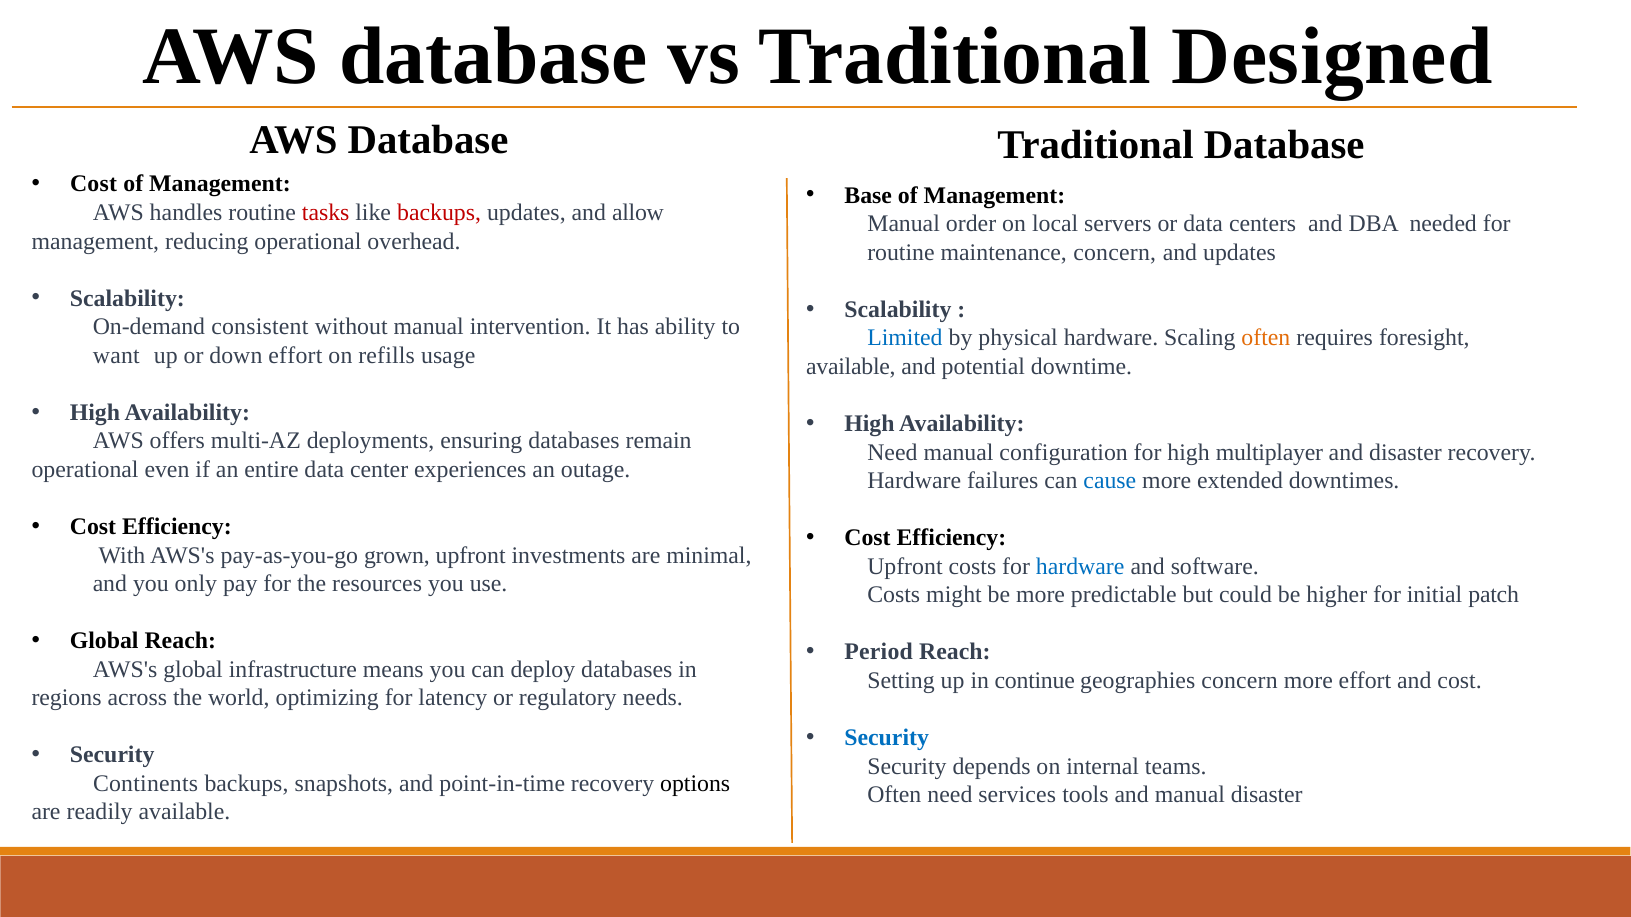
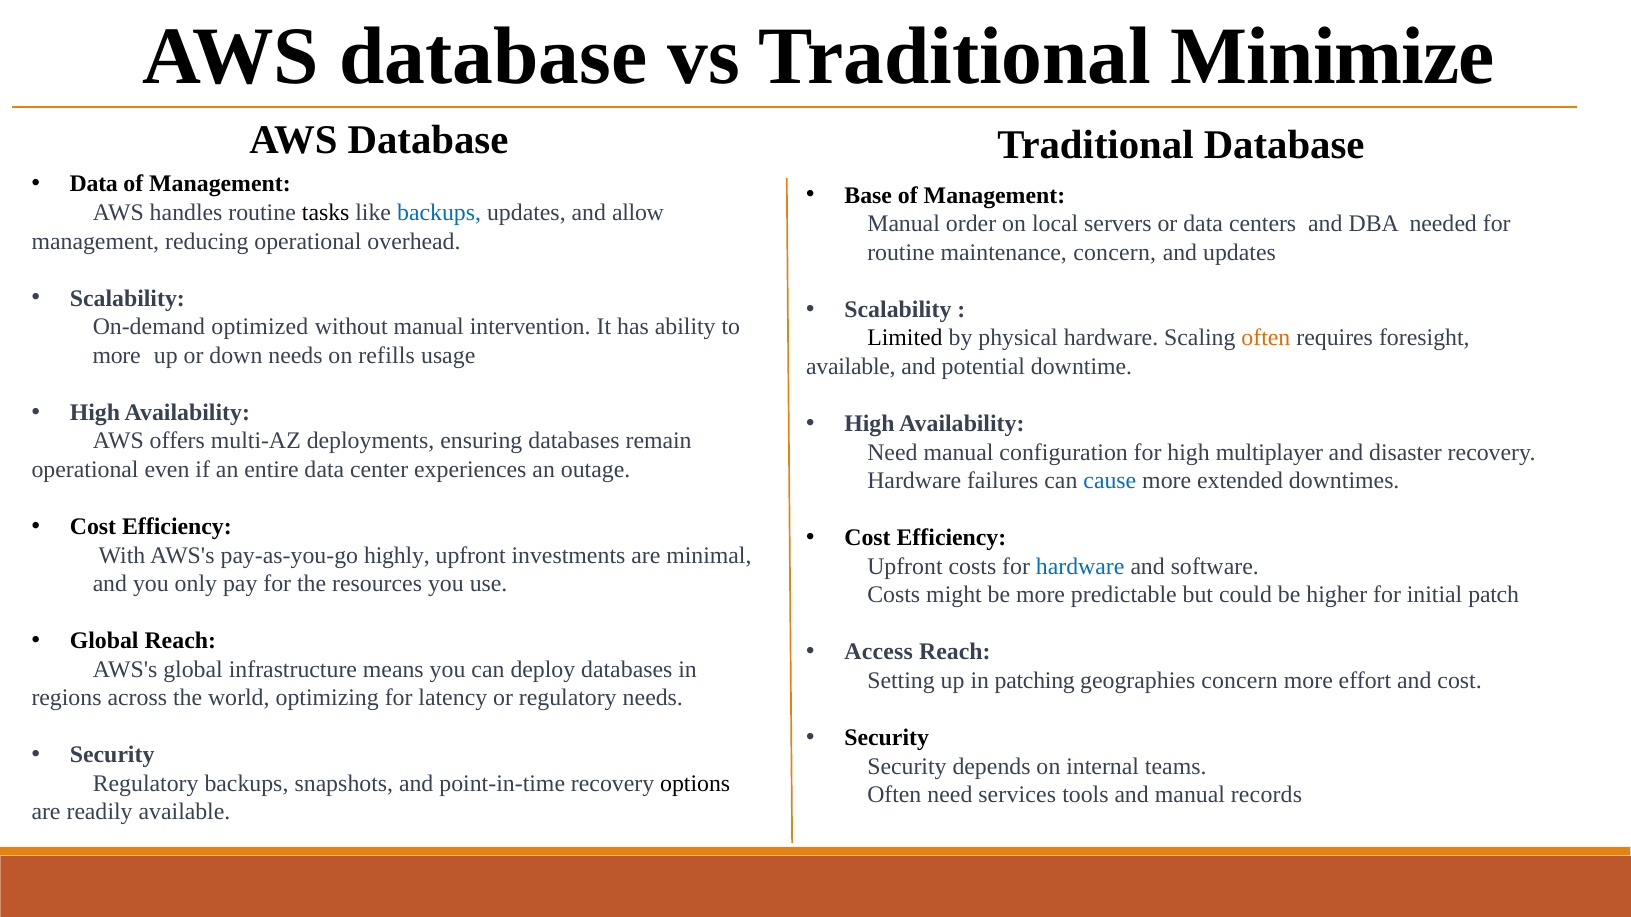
Designed: Designed -> Minimize (1333, 57)
Cost: Cost -> Data (94, 184)
tasks colour: red -> black (326, 213)
backups colour: red -> blue (439, 213)
consistent: consistent -> optimized (260, 327)
Limited colour: blue -> black (905, 338)
want: want -> more (117, 356)
down effort: effort -> needs (296, 356)
grown: grown -> highly (397, 555)
Period: Period -> Access (879, 652)
continue: continue -> patching (1035, 681)
Security colour: blue -> black (887, 738)
Continents: Continents -> Regulatory (146, 784)
manual disaster: disaster -> records (1266, 795)
